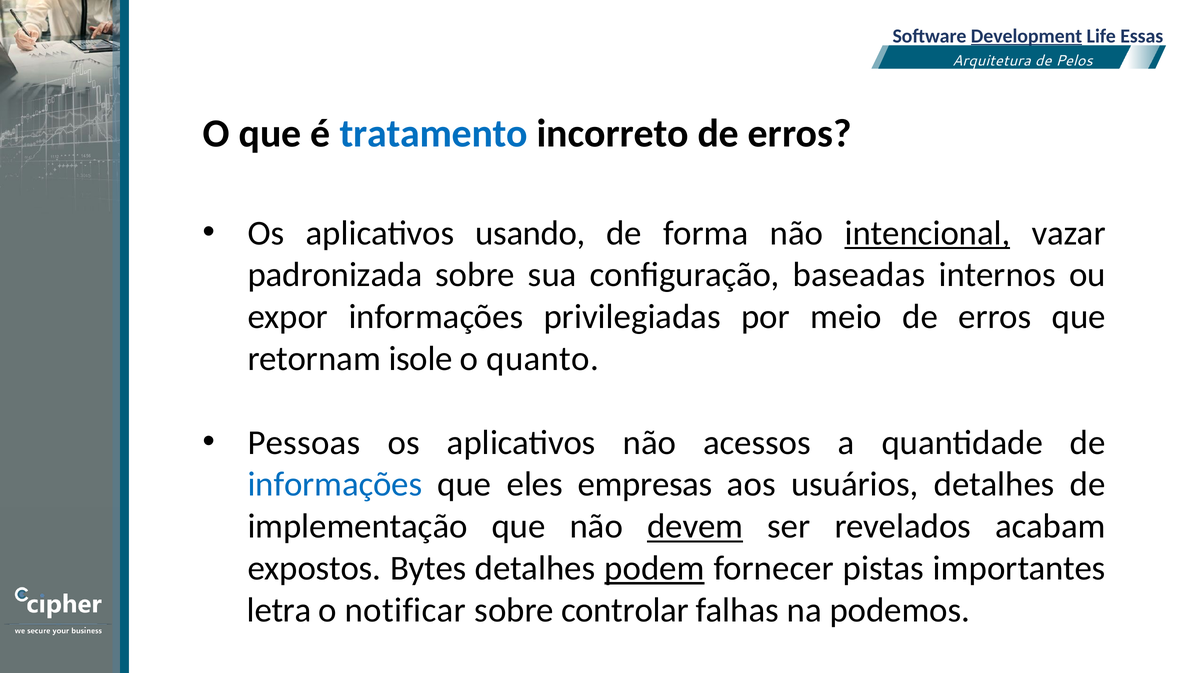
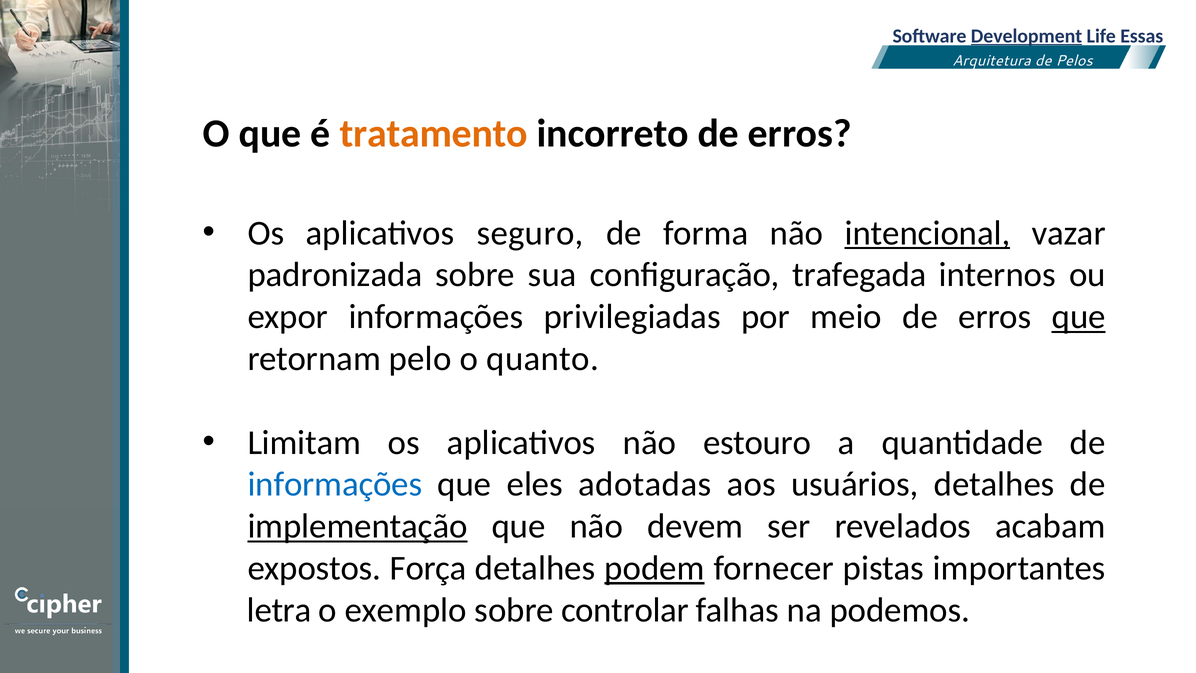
tratamento colour: blue -> orange (434, 134)
usando: usando -> seguro (530, 233)
baseadas: baseadas -> trafegada (859, 275)
que underline: none -> present (1079, 317)
isole: isole -> pelo (420, 359)
Pessoas: Pessoas -> Limitam (304, 442)
acessos: acessos -> estouro (757, 442)
empresas: empresas -> adotadas (645, 484)
implementação underline: none -> present (358, 526)
devem underline: present -> none (695, 526)
Bytes: Bytes -> Força (428, 568)
notificar: notificar -> exemplo (406, 610)
